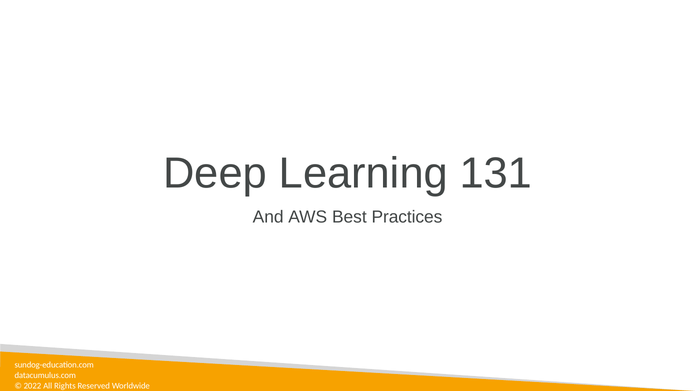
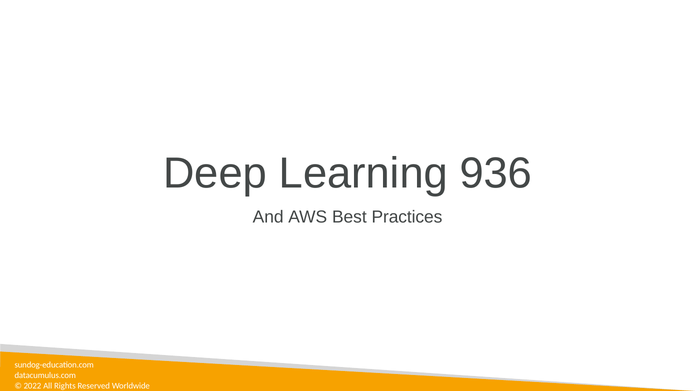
131: 131 -> 936 (496, 173)
